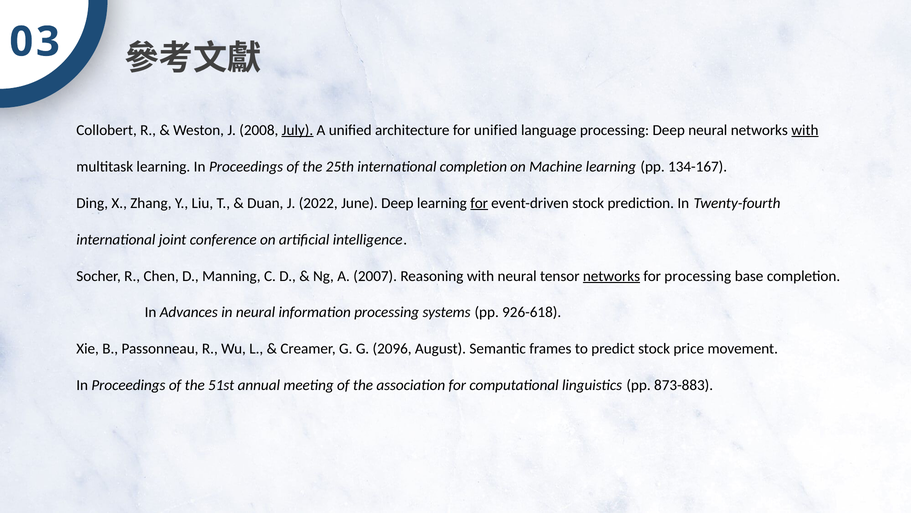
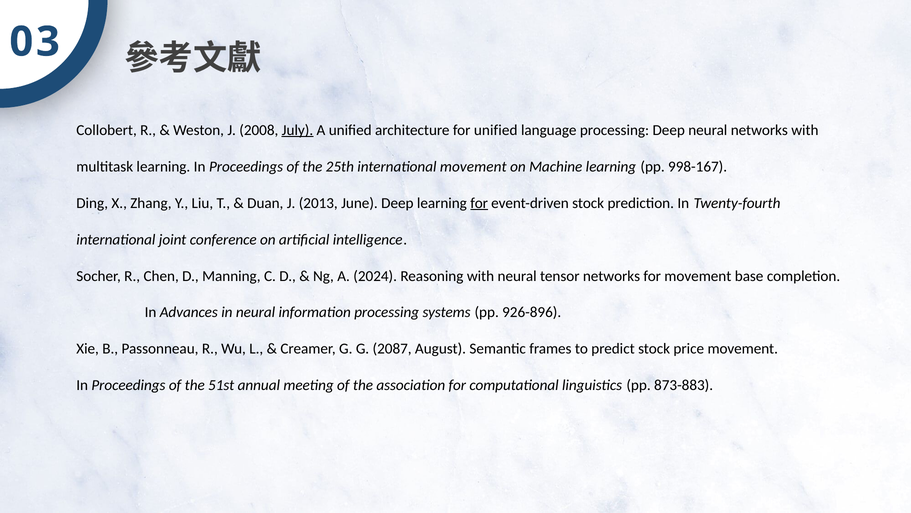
with underline: present -> none (805, 130)
international completion: completion -> movement (473, 166)
134-167: 134-167 -> 998-167 (698, 166)
2022: 2022 -> 2013 (318, 203)
2007: 2007 -> 2024 (375, 276)
networks underline: present -> none (612, 276)
for processing: processing -> movement (698, 276)
926-618: 926-618 -> 926-896 (532, 312)
2096: 2096 -> 2087 (392, 349)
